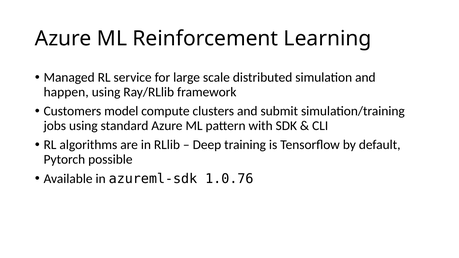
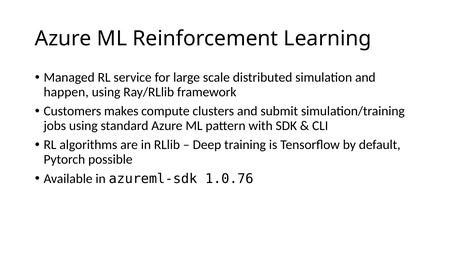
model: model -> makes (121, 111)
